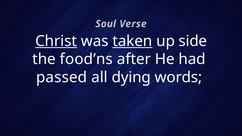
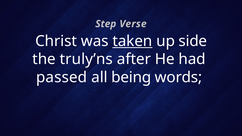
Soul: Soul -> Step (106, 24)
Christ underline: present -> none (56, 41)
food’ns: food’ns -> truly’ns (86, 59)
dying: dying -> being (131, 77)
